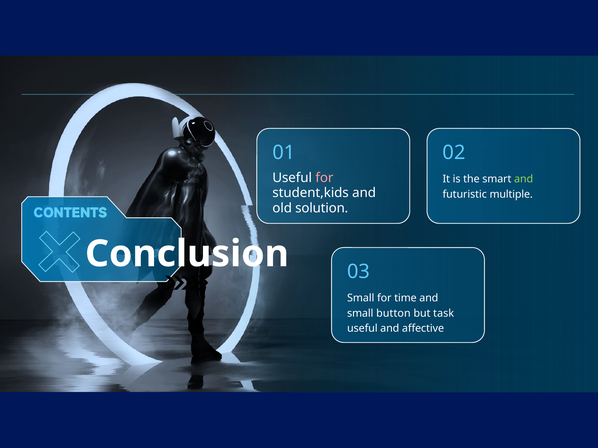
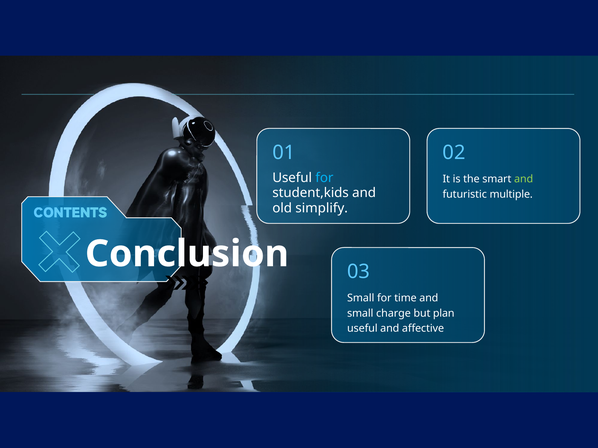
for colour: pink -> light blue (324, 178)
solution: solution -> simplify (322, 208)
button: button -> charge (393, 314)
task: task -> plan (444, 314)
